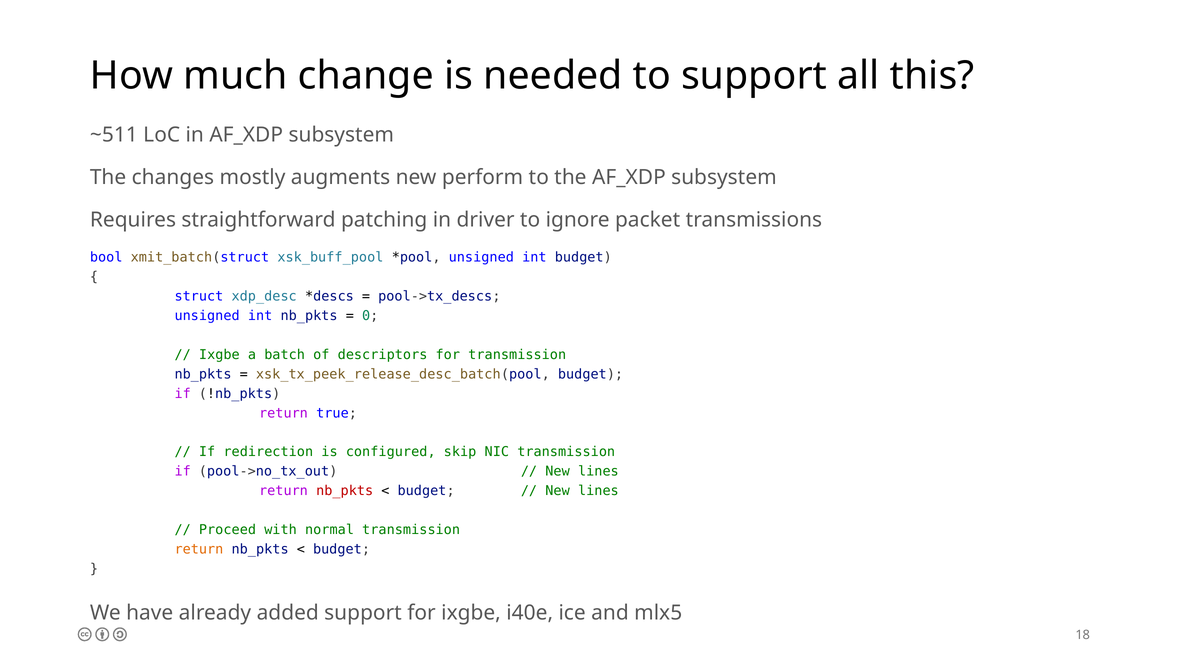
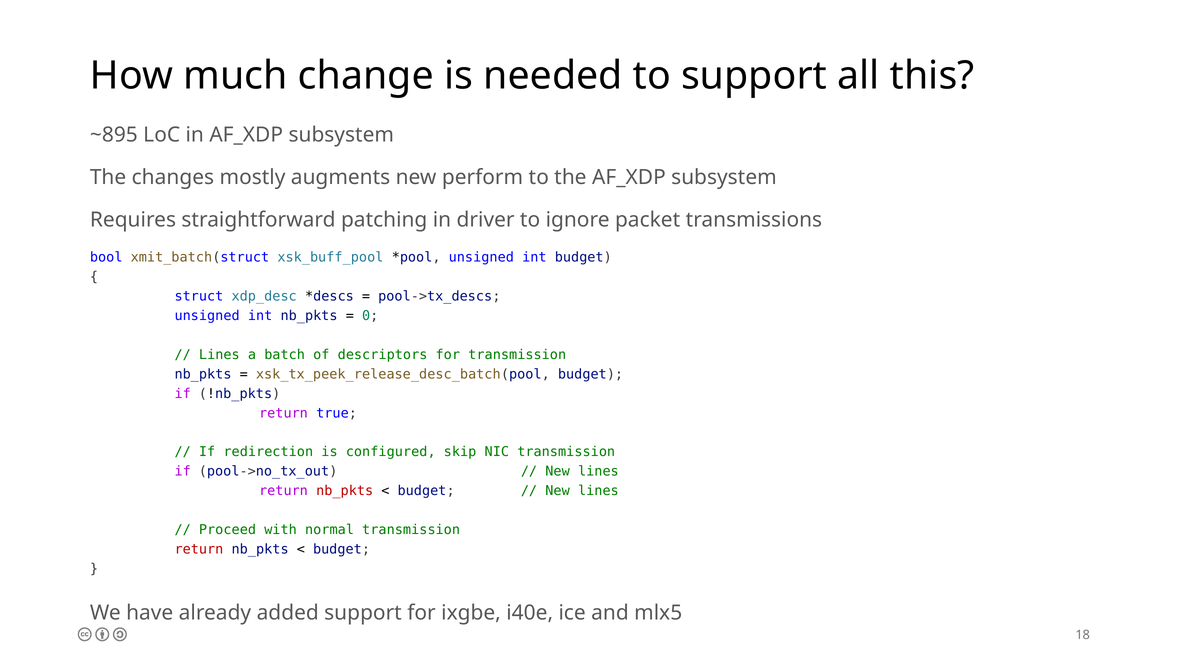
~511: ~511 -> ~895 (114, 135)
Ixgbe: Ixgbe -> Lines (219, 354)
return colour: orange -> red (199, 549)
